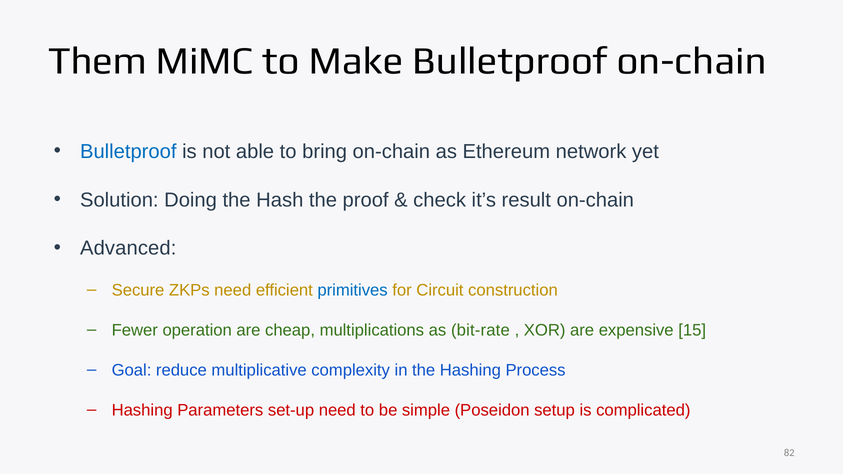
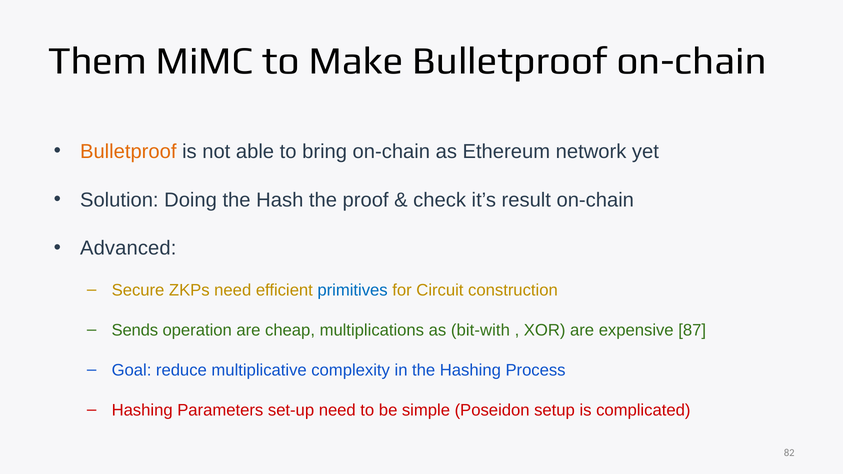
Bulletproof colour: blue -> orange (128, 152)
Fewer: Fewer -> Sends (135, 330)
bit-rate: bit-rate -> bit-with (480, 330)
15: 15 -> 87 (692, 330)
